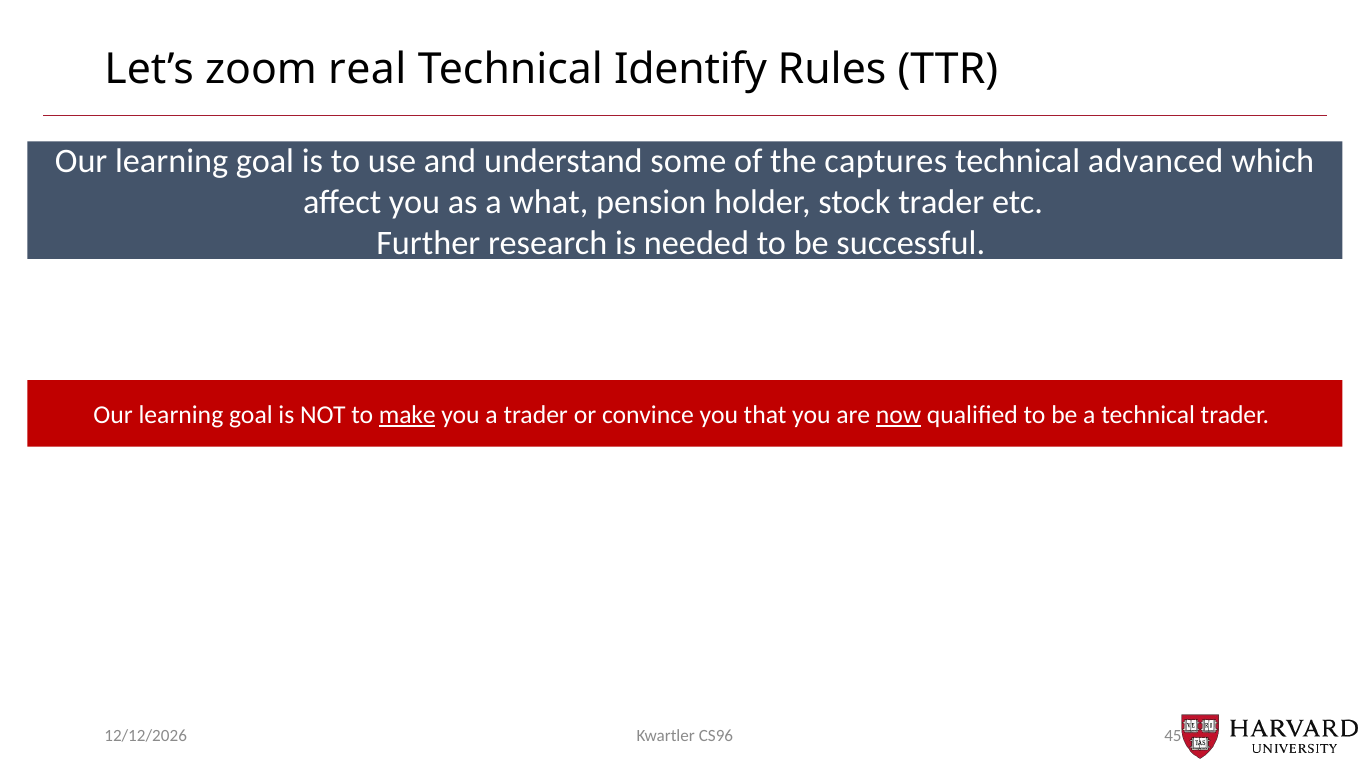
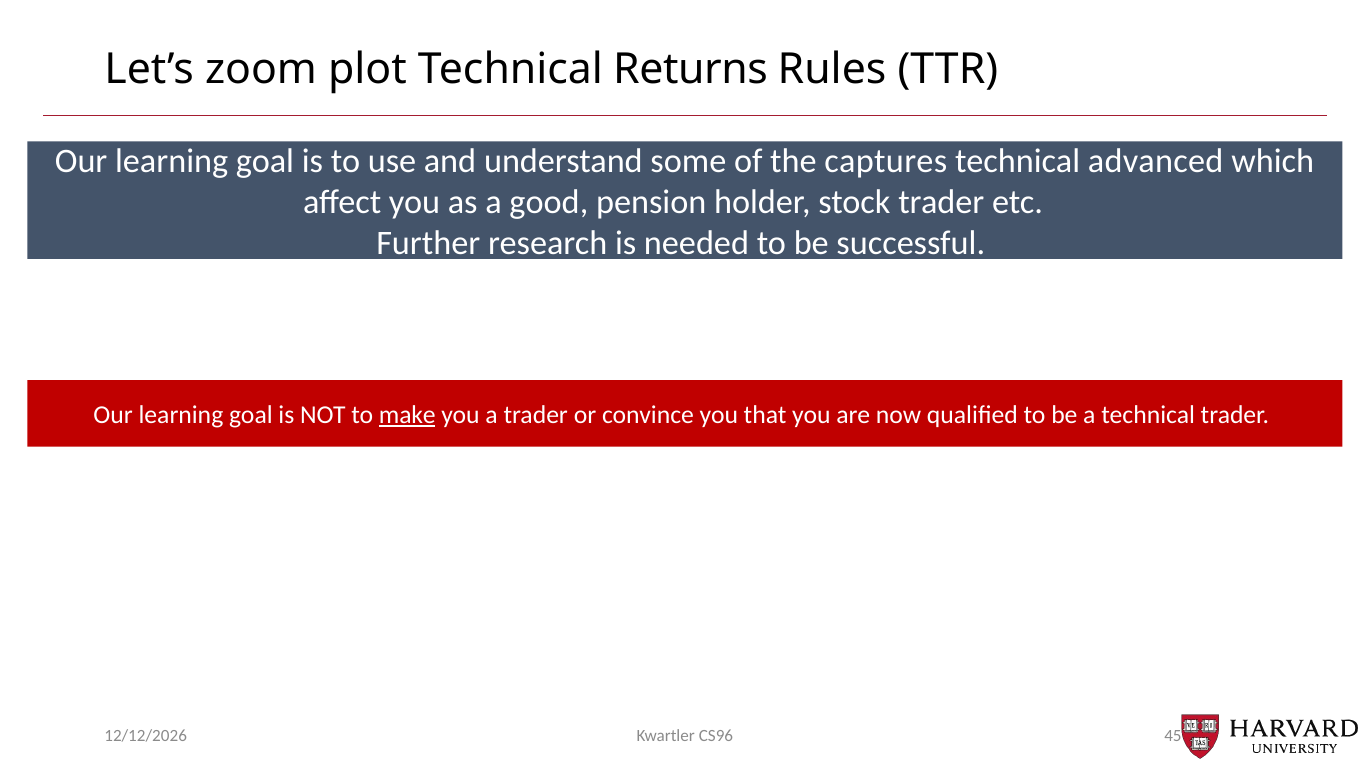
real: real -> plot (367, 69)
Identify: Identify -> Returns (691, 69)
what: what -> good (549, 202)
now underline: present -> none (899, 415)
